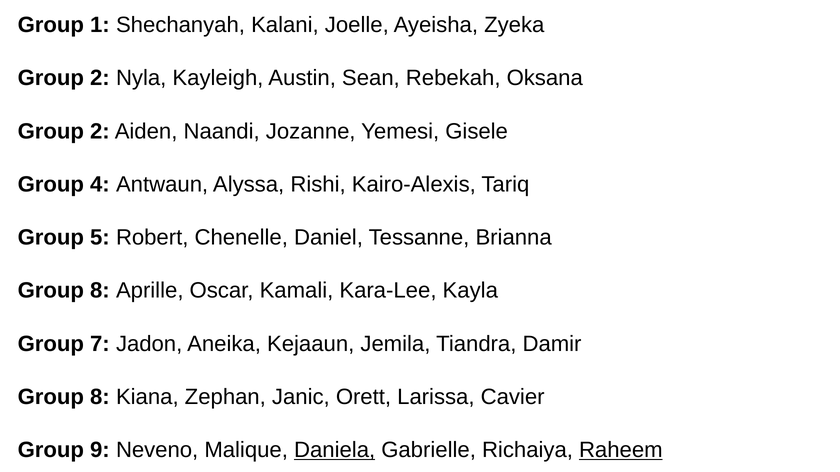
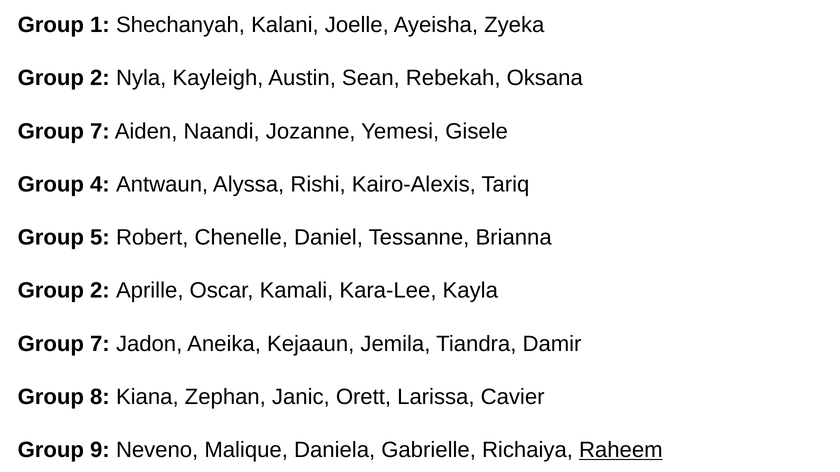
2: 2 -> 7 (100, 131)
8: 8 -> 2 (100, 291)
Daniela underline: present -> none (335, 450)
